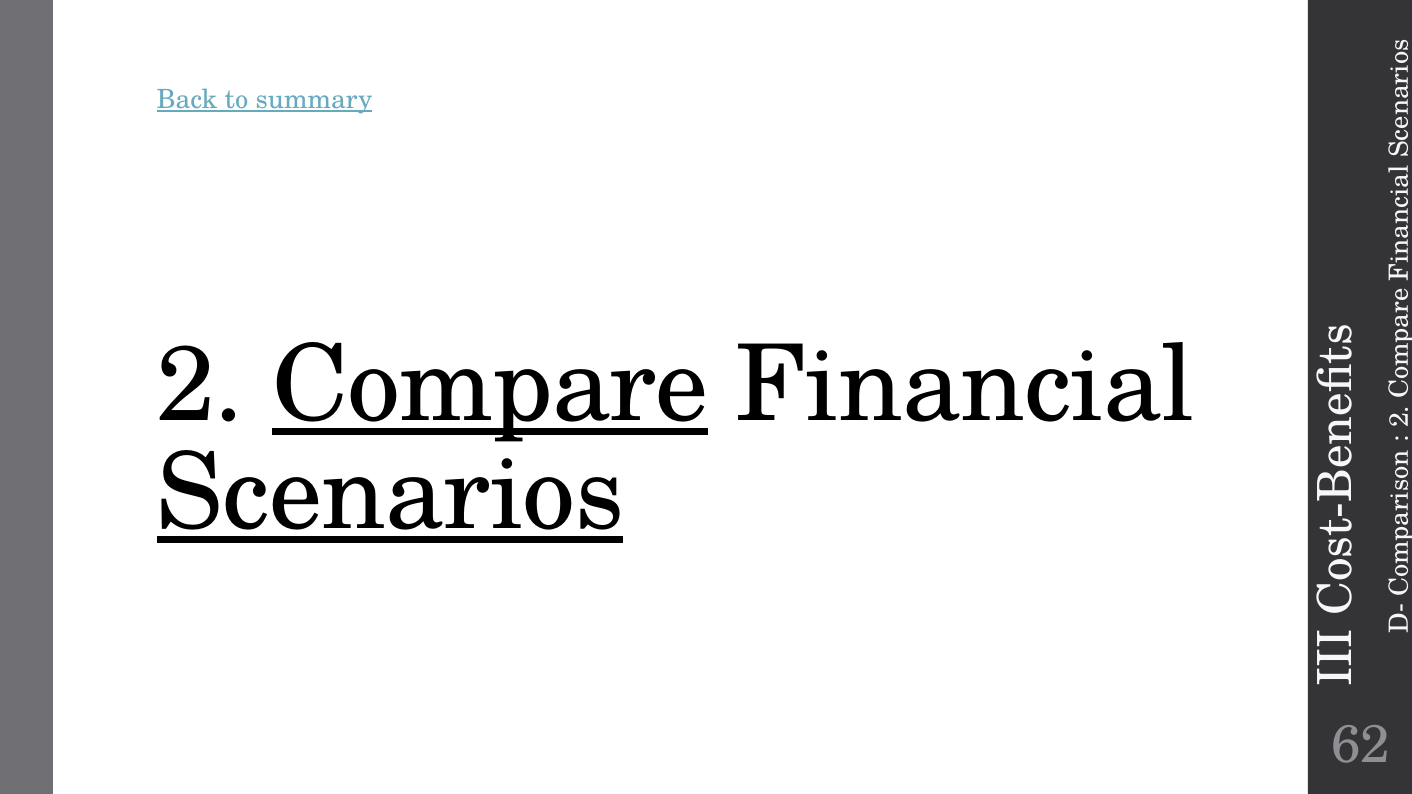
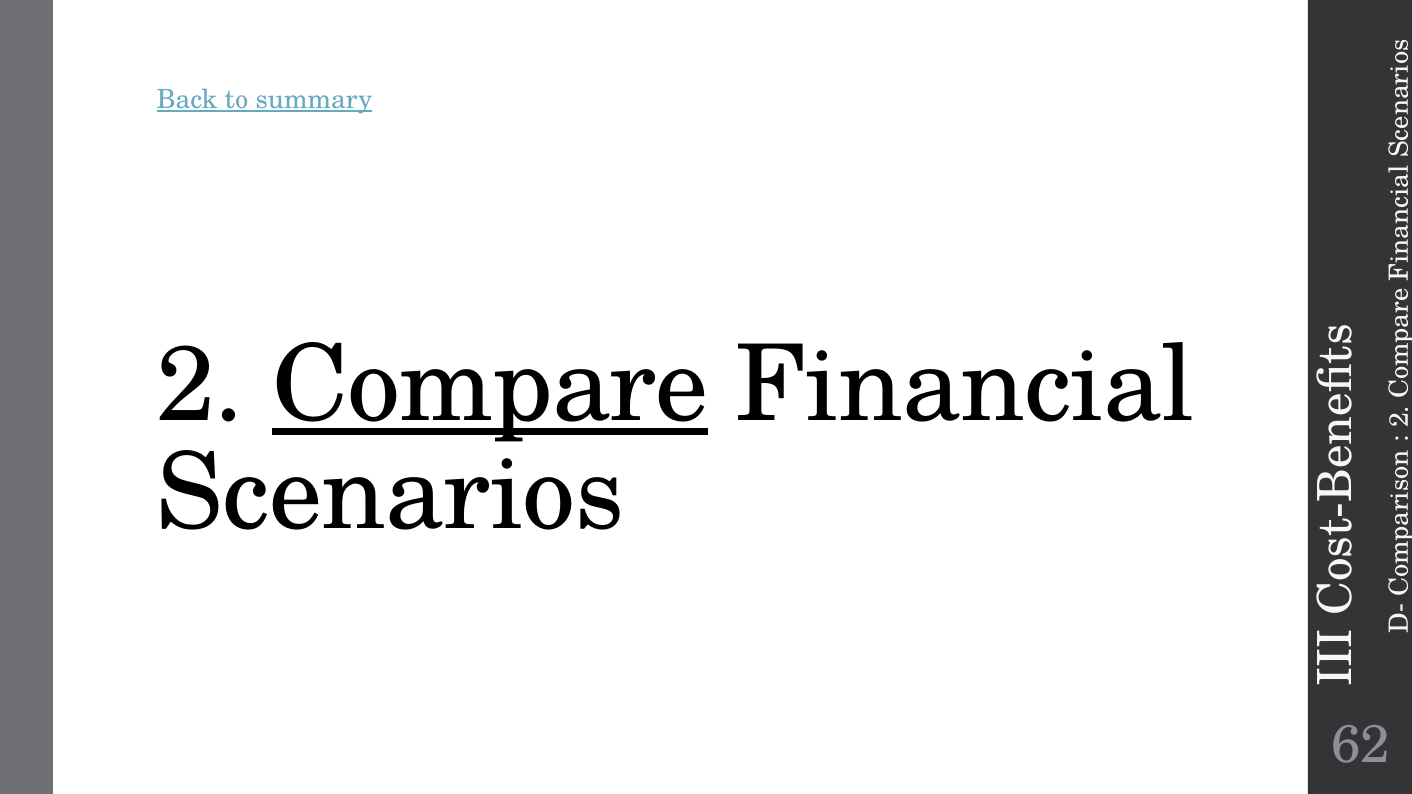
Scenarios underline: present -> none (390, 494)
